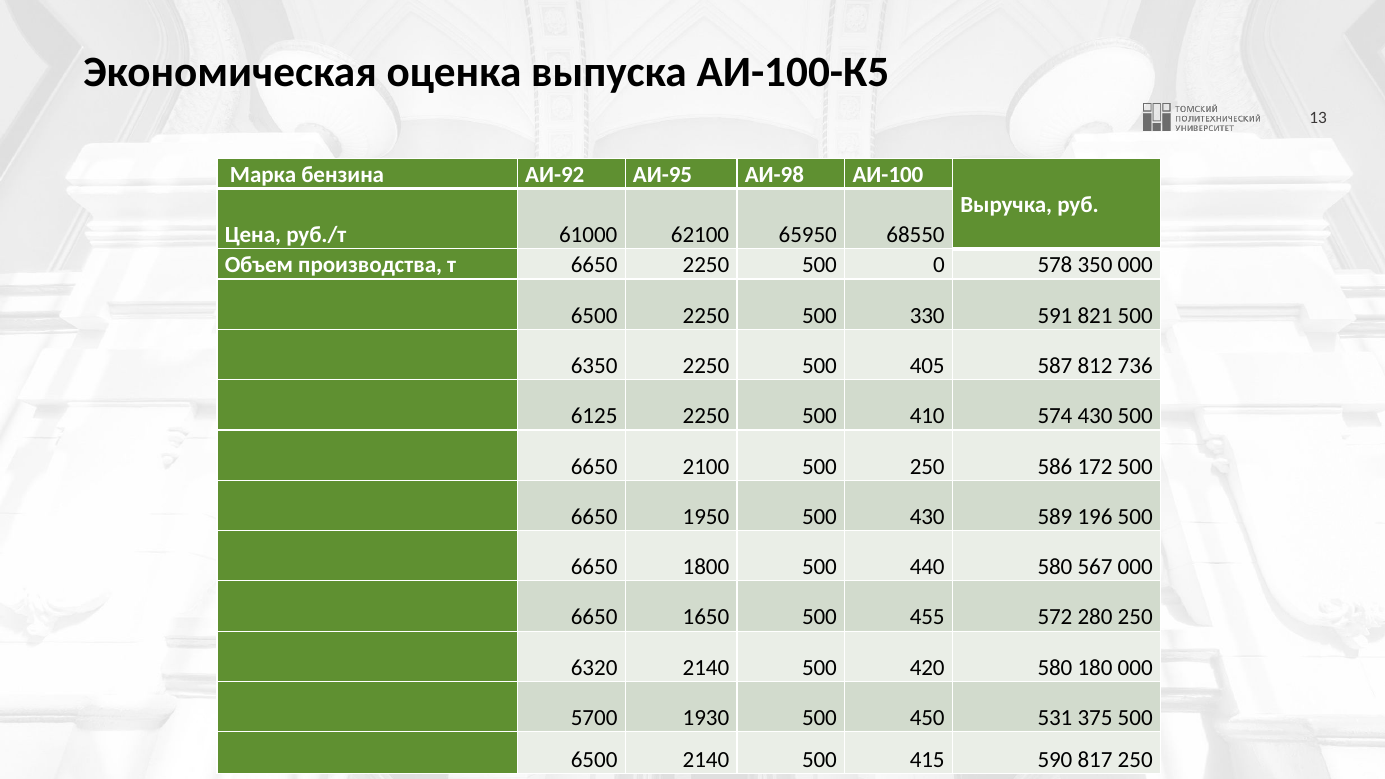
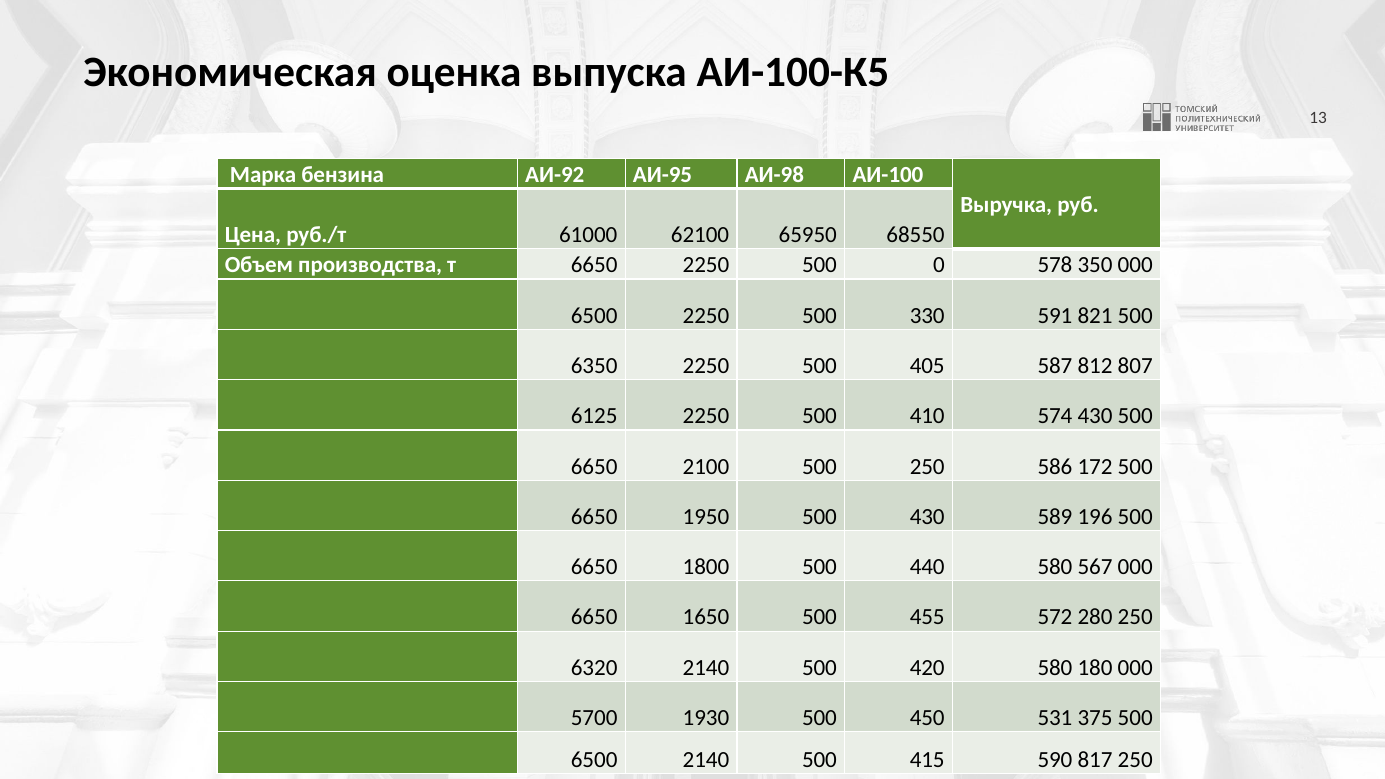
736: 736 -> 807 (1135, 366)
